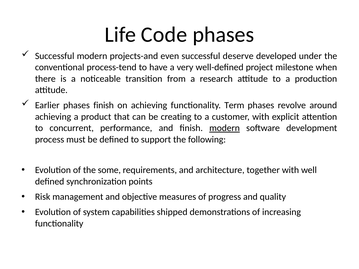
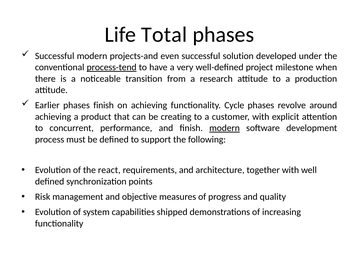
Code: Code -> Total (164, 35)
deserve: deserve -> solution (238, 56)
process-tend underline: none -> present (112, 67)
Term: Term -> Cycle (234, 105)
some: some -> react (109, 170)
